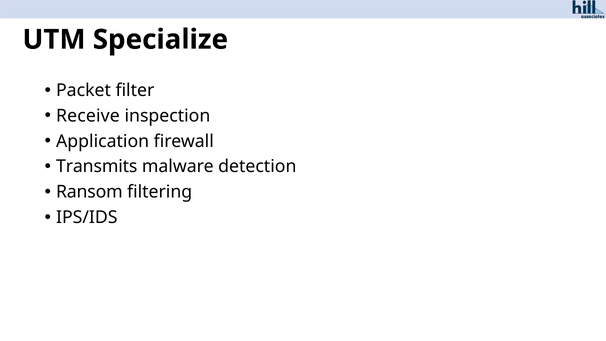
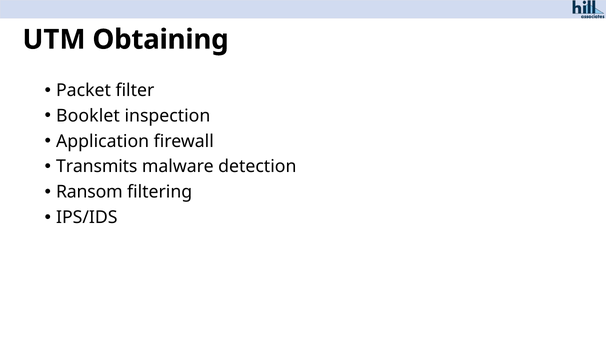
Specialize: Specialize -> Obtaining (161, 40)
Receive: Receive -> Booklet (88, 116)
